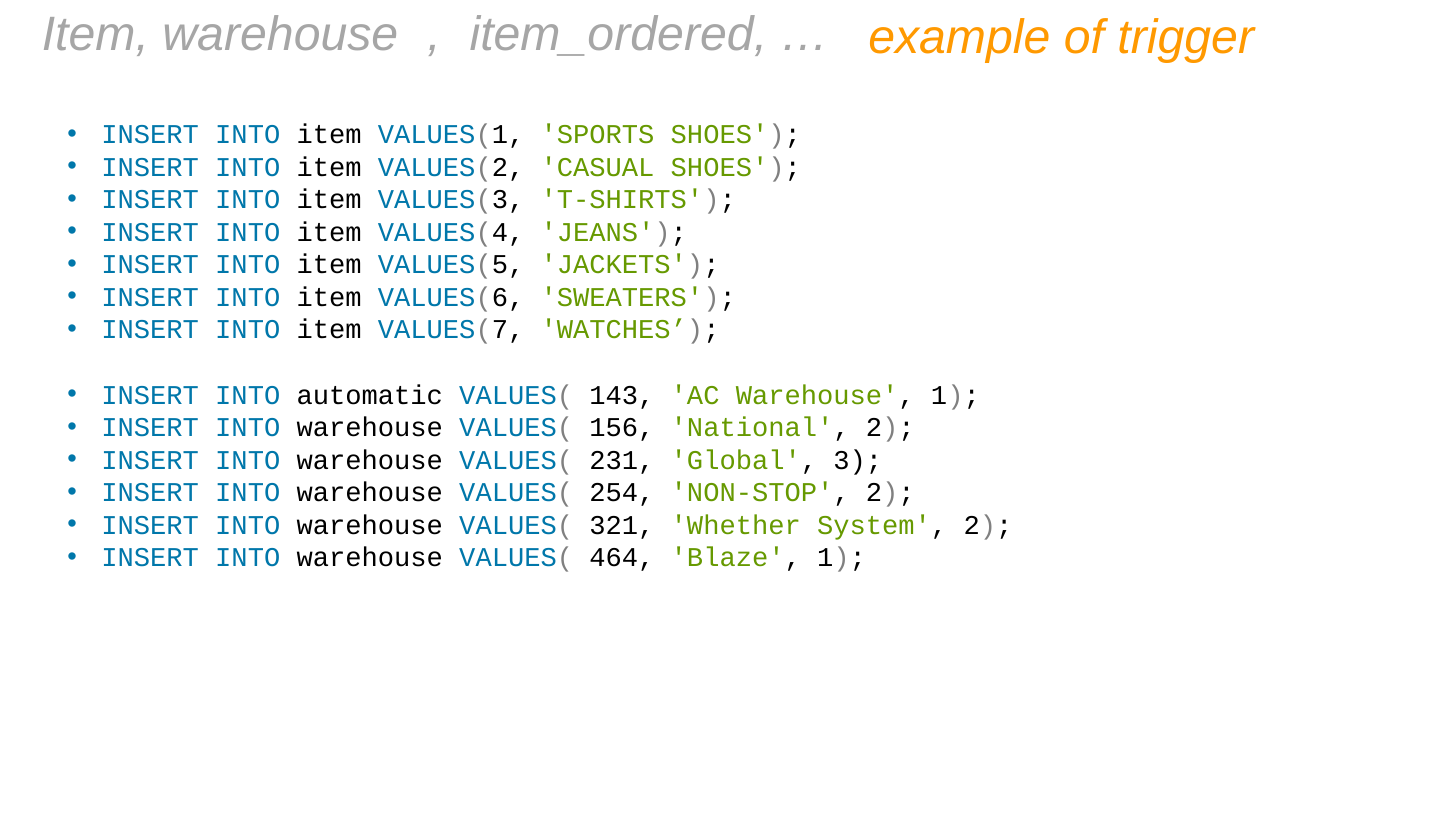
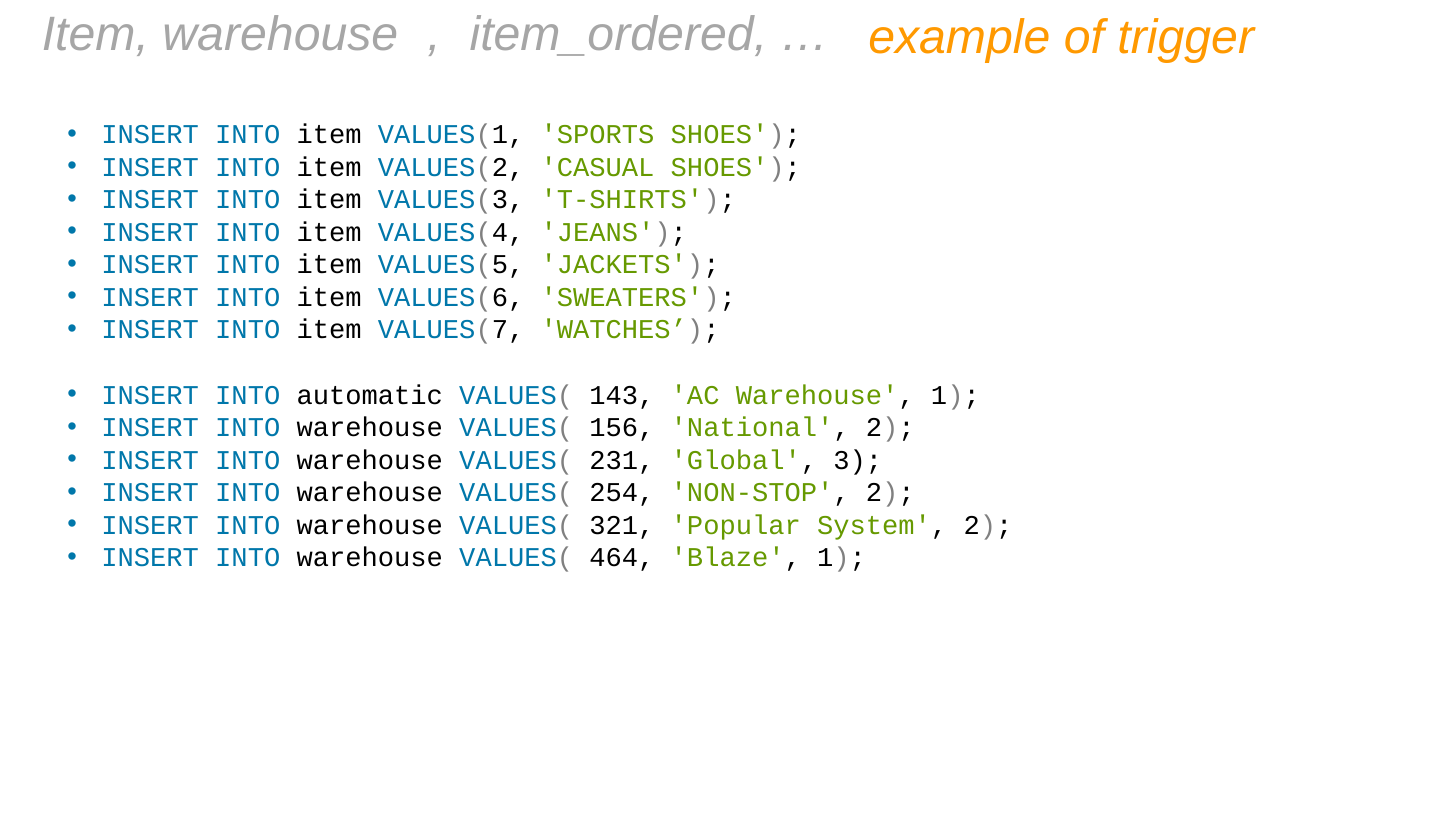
Whether: Whether -> Popular (736, 525)
